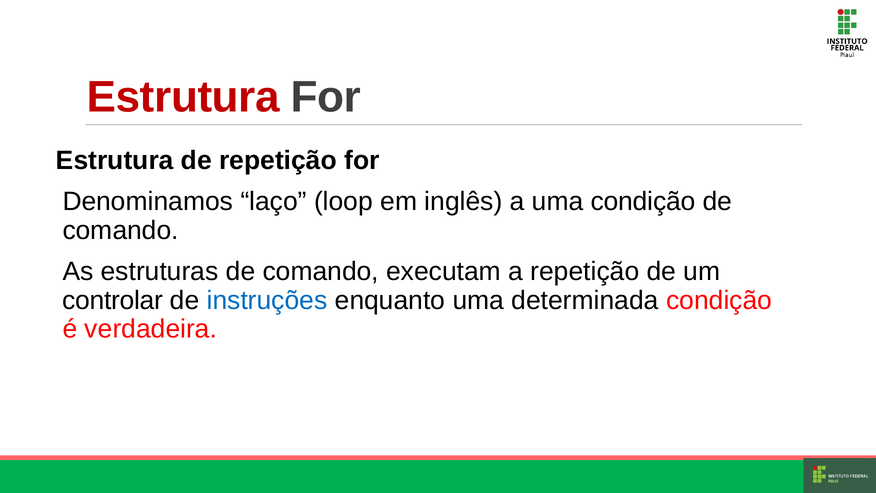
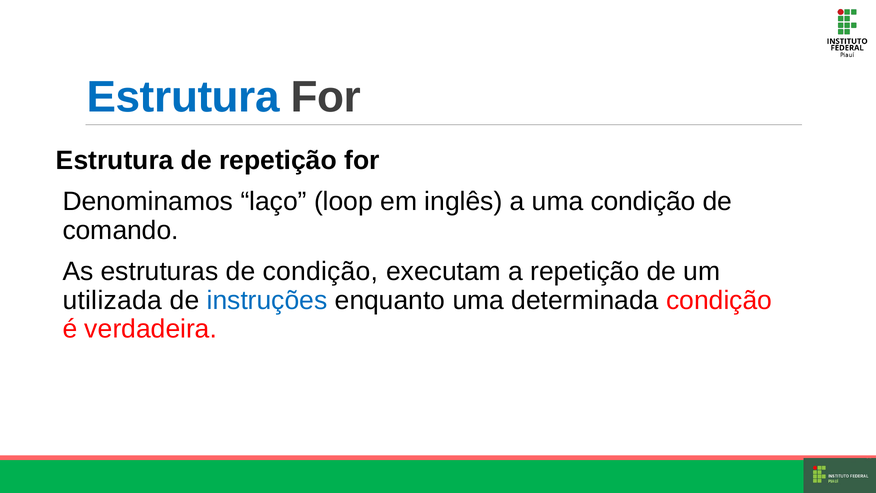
Estrutura colour: red -> blue (183, 97)
estruturas de comando: comando -> condição (321, 272)
controlar: controlar -> utilizada (112, 300)
